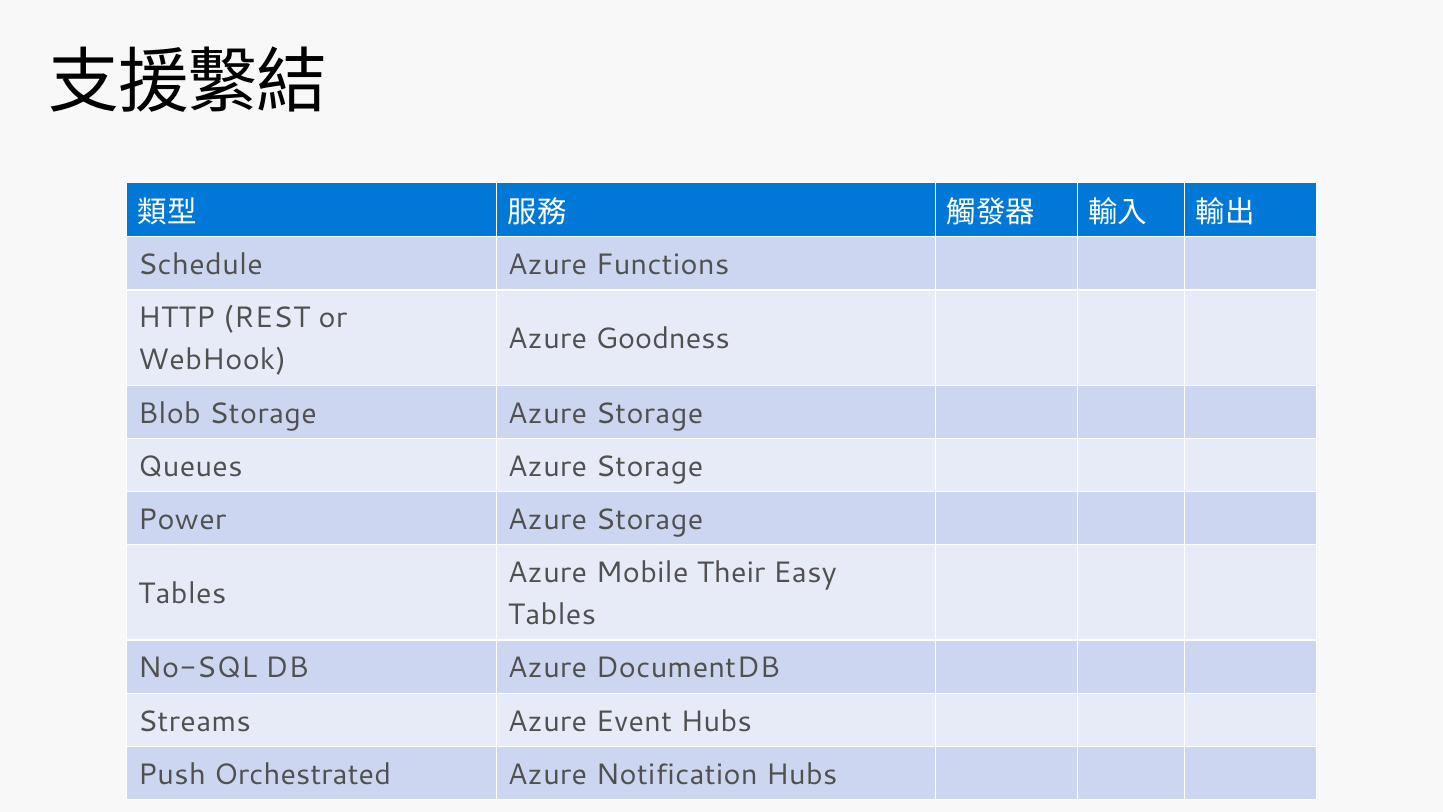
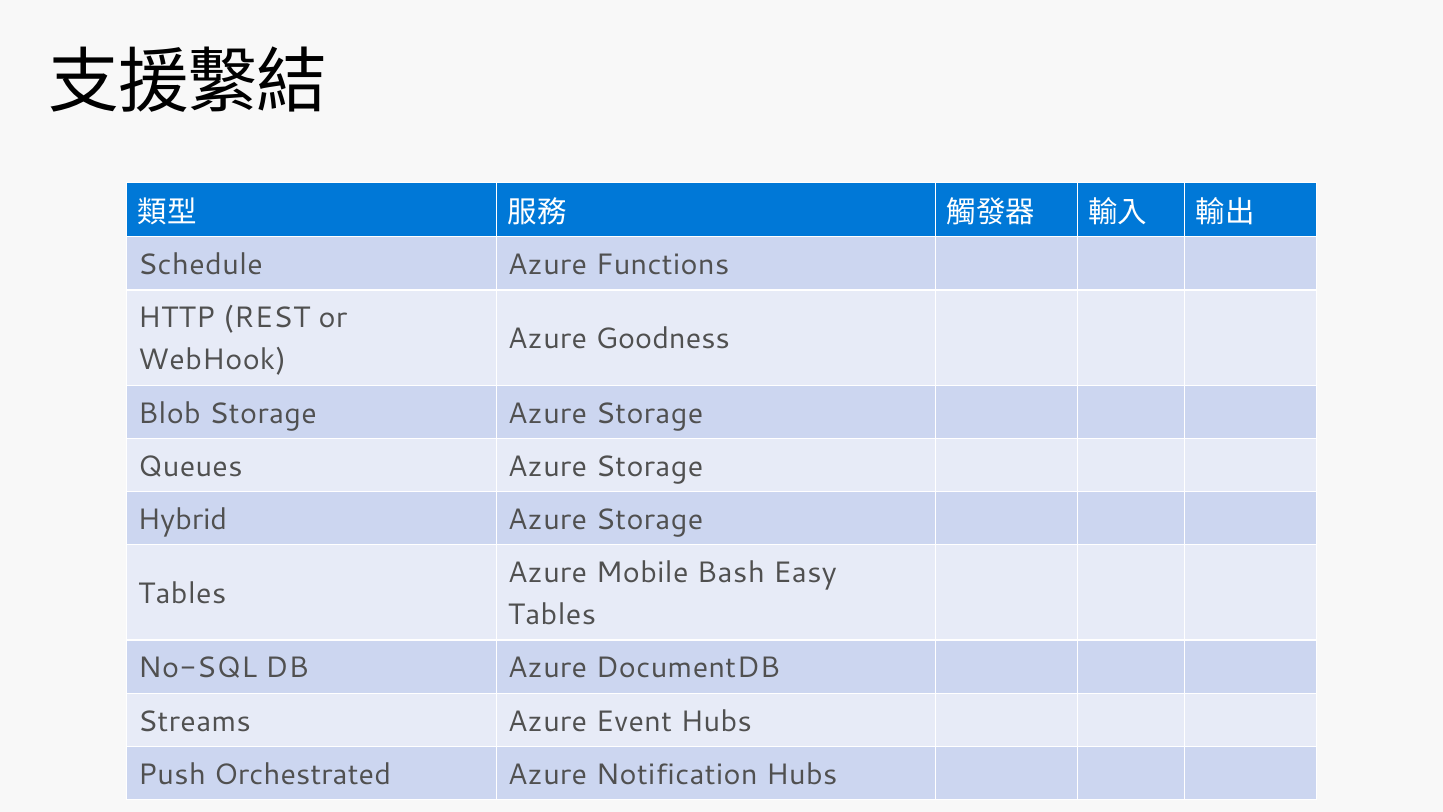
Power: Power -> Hybrid (182, 520)
Their: Their -> Bash (731, 573)
